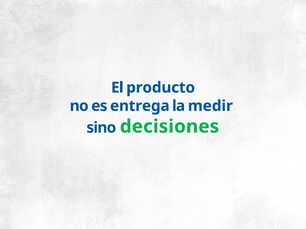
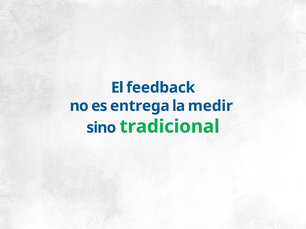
producto: producto -> feedback (161, 88)
decisiones: decisiones -> tradicional (170, 127)
